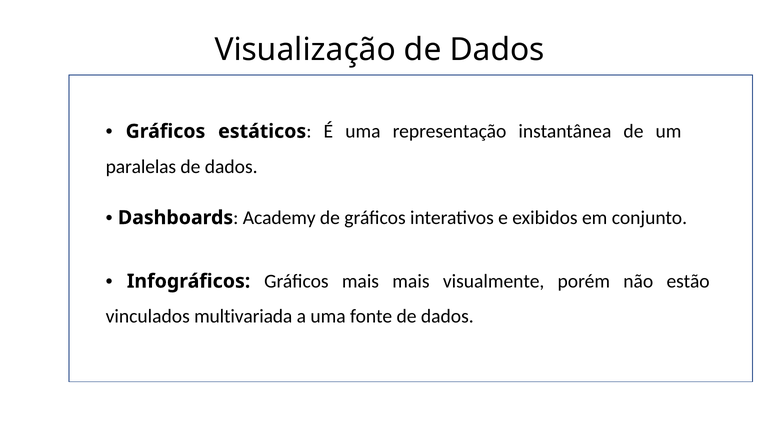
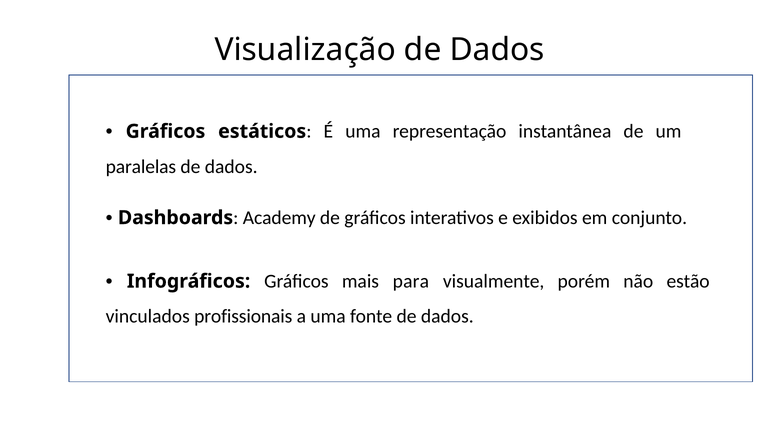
mais mais: mais -> para (411, 281)
multivariada: multivariada -> profissionais (243, 316)
